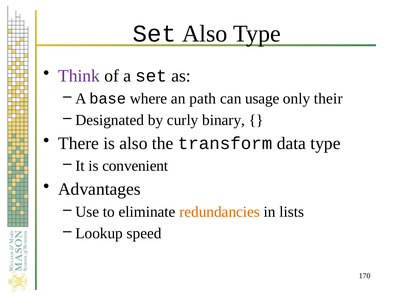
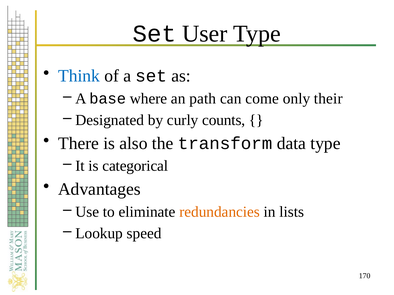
Set Also: Also -> User (205, 34)
Think colour: purple -> blue (79, 76)
usage: usage -> come (262, 99)
binary: binary -> counts (224, 120)
convenient: convenient -> categorical (135, 166)
